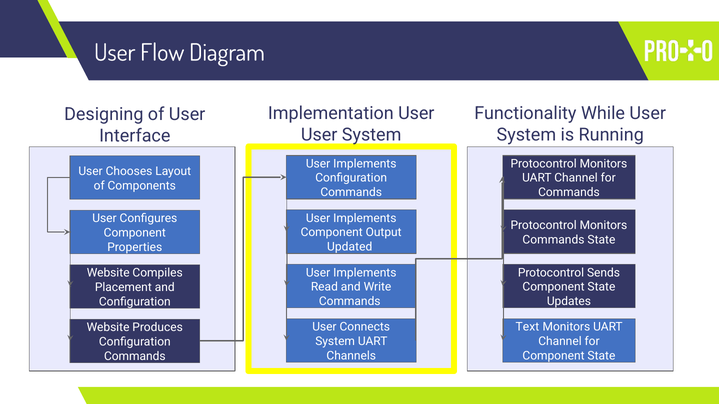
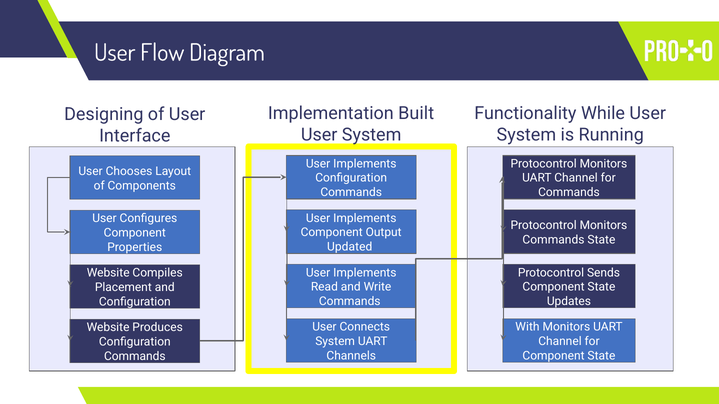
Implementation User: User -> Built (416, 114)
Text: Text -> With (527, 327)
